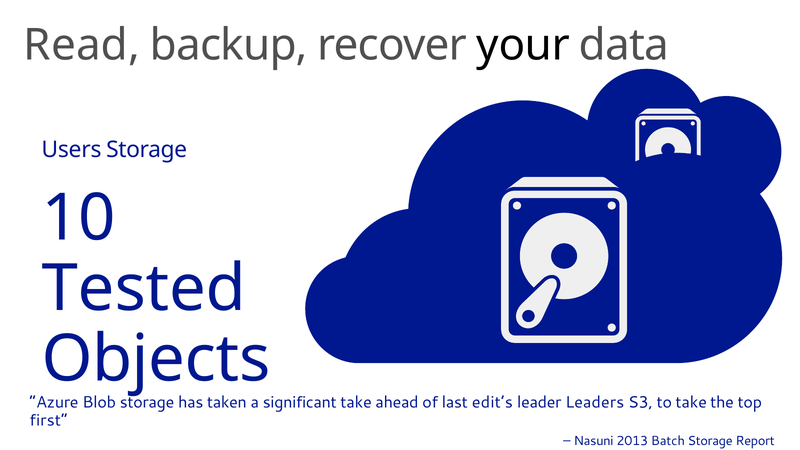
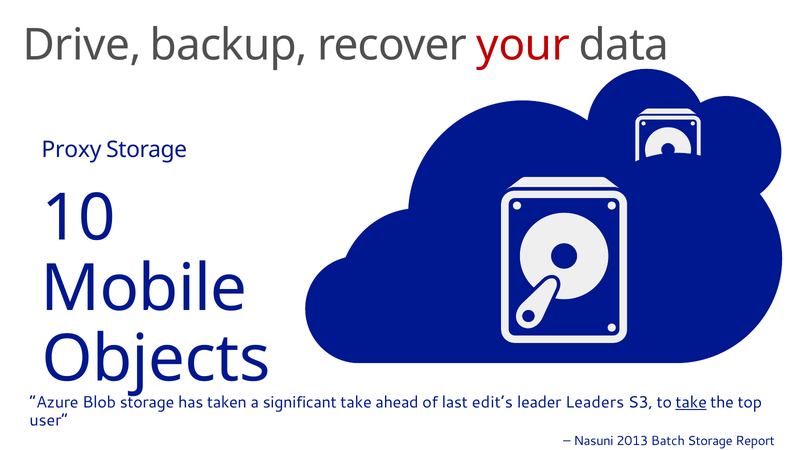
Read: Read -> Drive (82, 45)
your colour: black -> red (523, 45)
Users: Users -> Proxy (71, 150)
Tested: Tested -> Mobile (144, 289)
take underline: none -> present (691, 403)
first: first -> user (49, 420)
